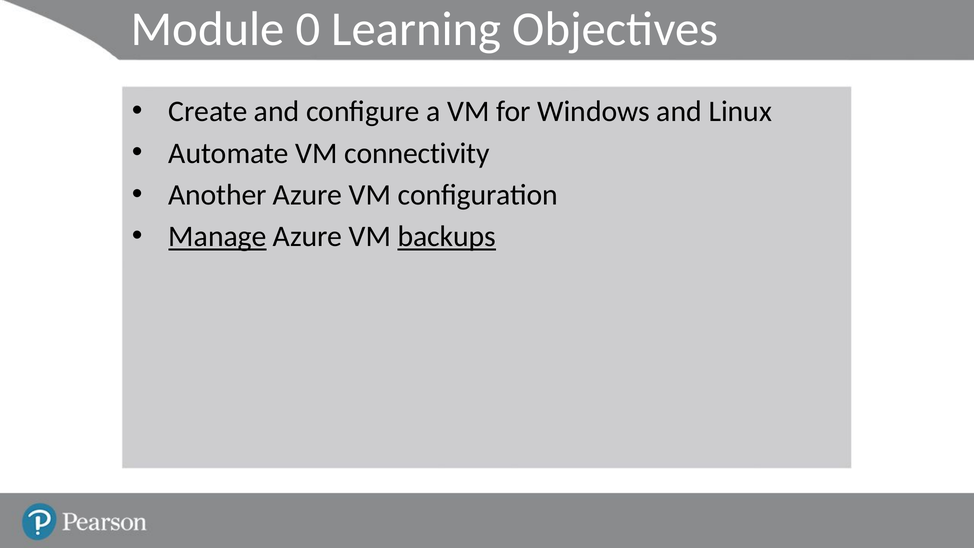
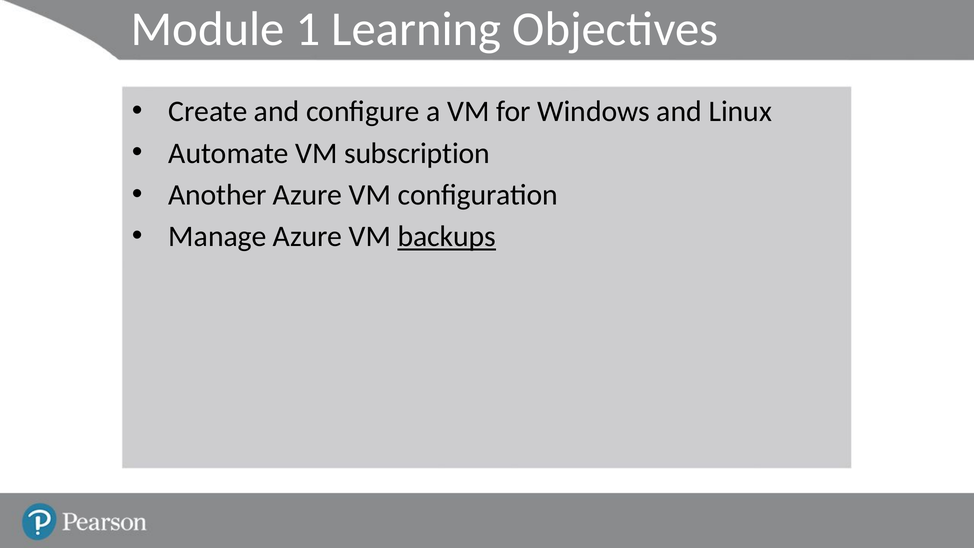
0: 0 -> 1 (308, 29)
connectivity: connectivity -> subscription (417, 153)
Manage underline: present -> none (217, 237)
